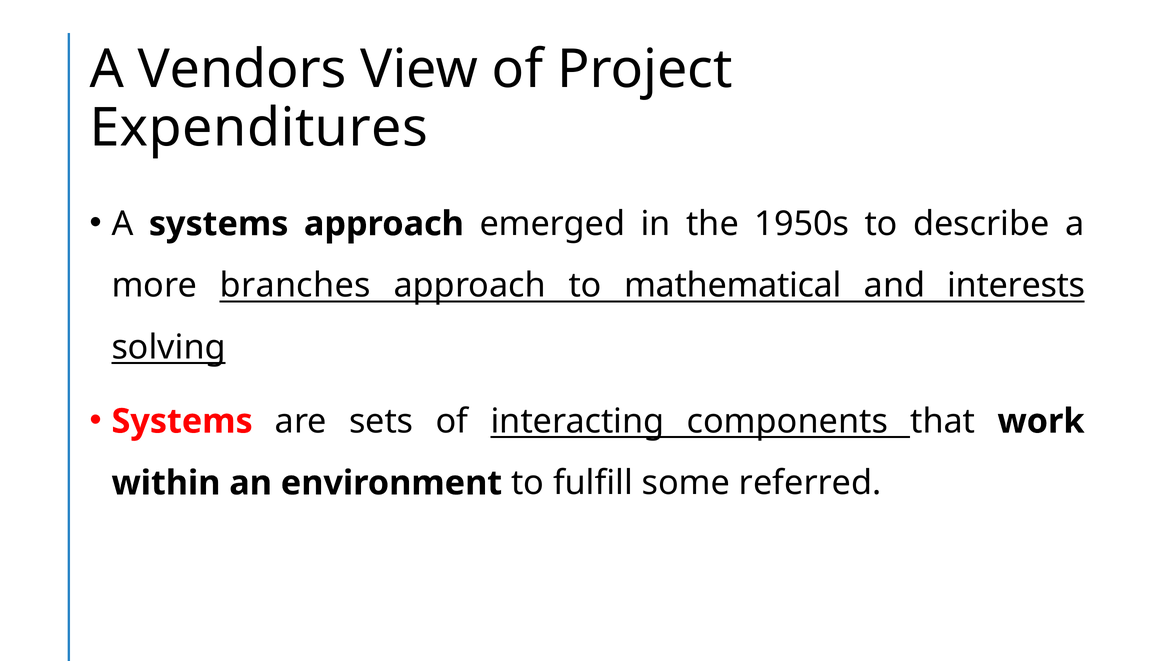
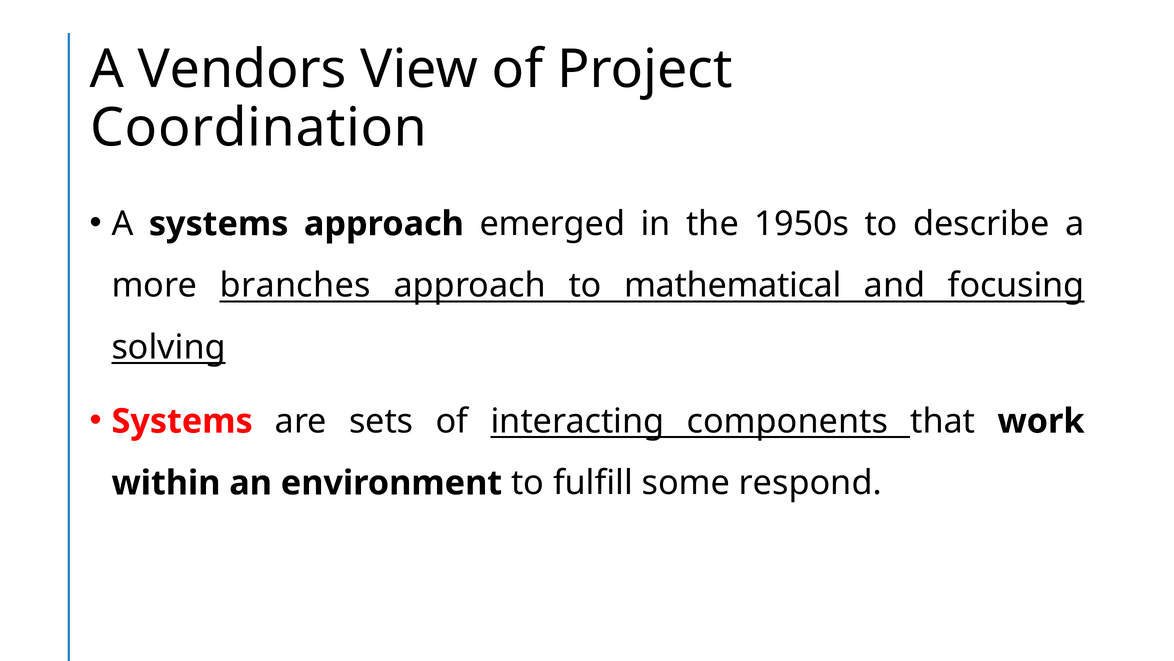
Expenditures: Expenditures -> Coordination (259, 128)
interests: interests -> focusing (1016, 285)
referred: referred -> respond (810, 483)
